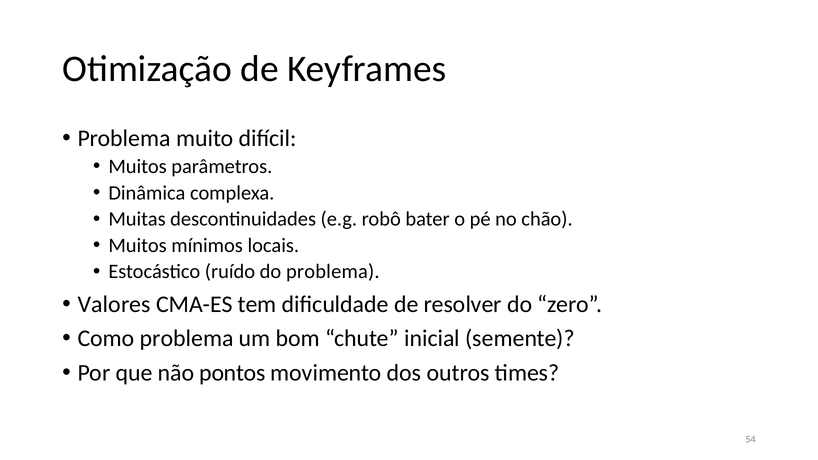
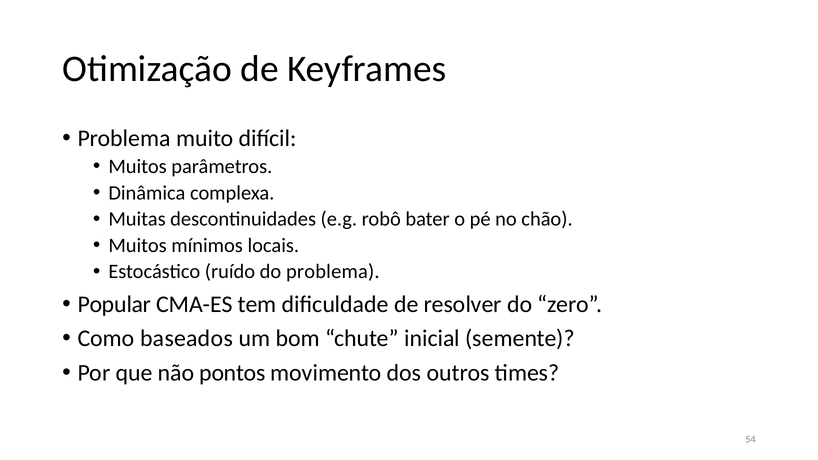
Valores: Valores -> Popular (114, 304)
Como problema: problema -> baseados (187, 339)
